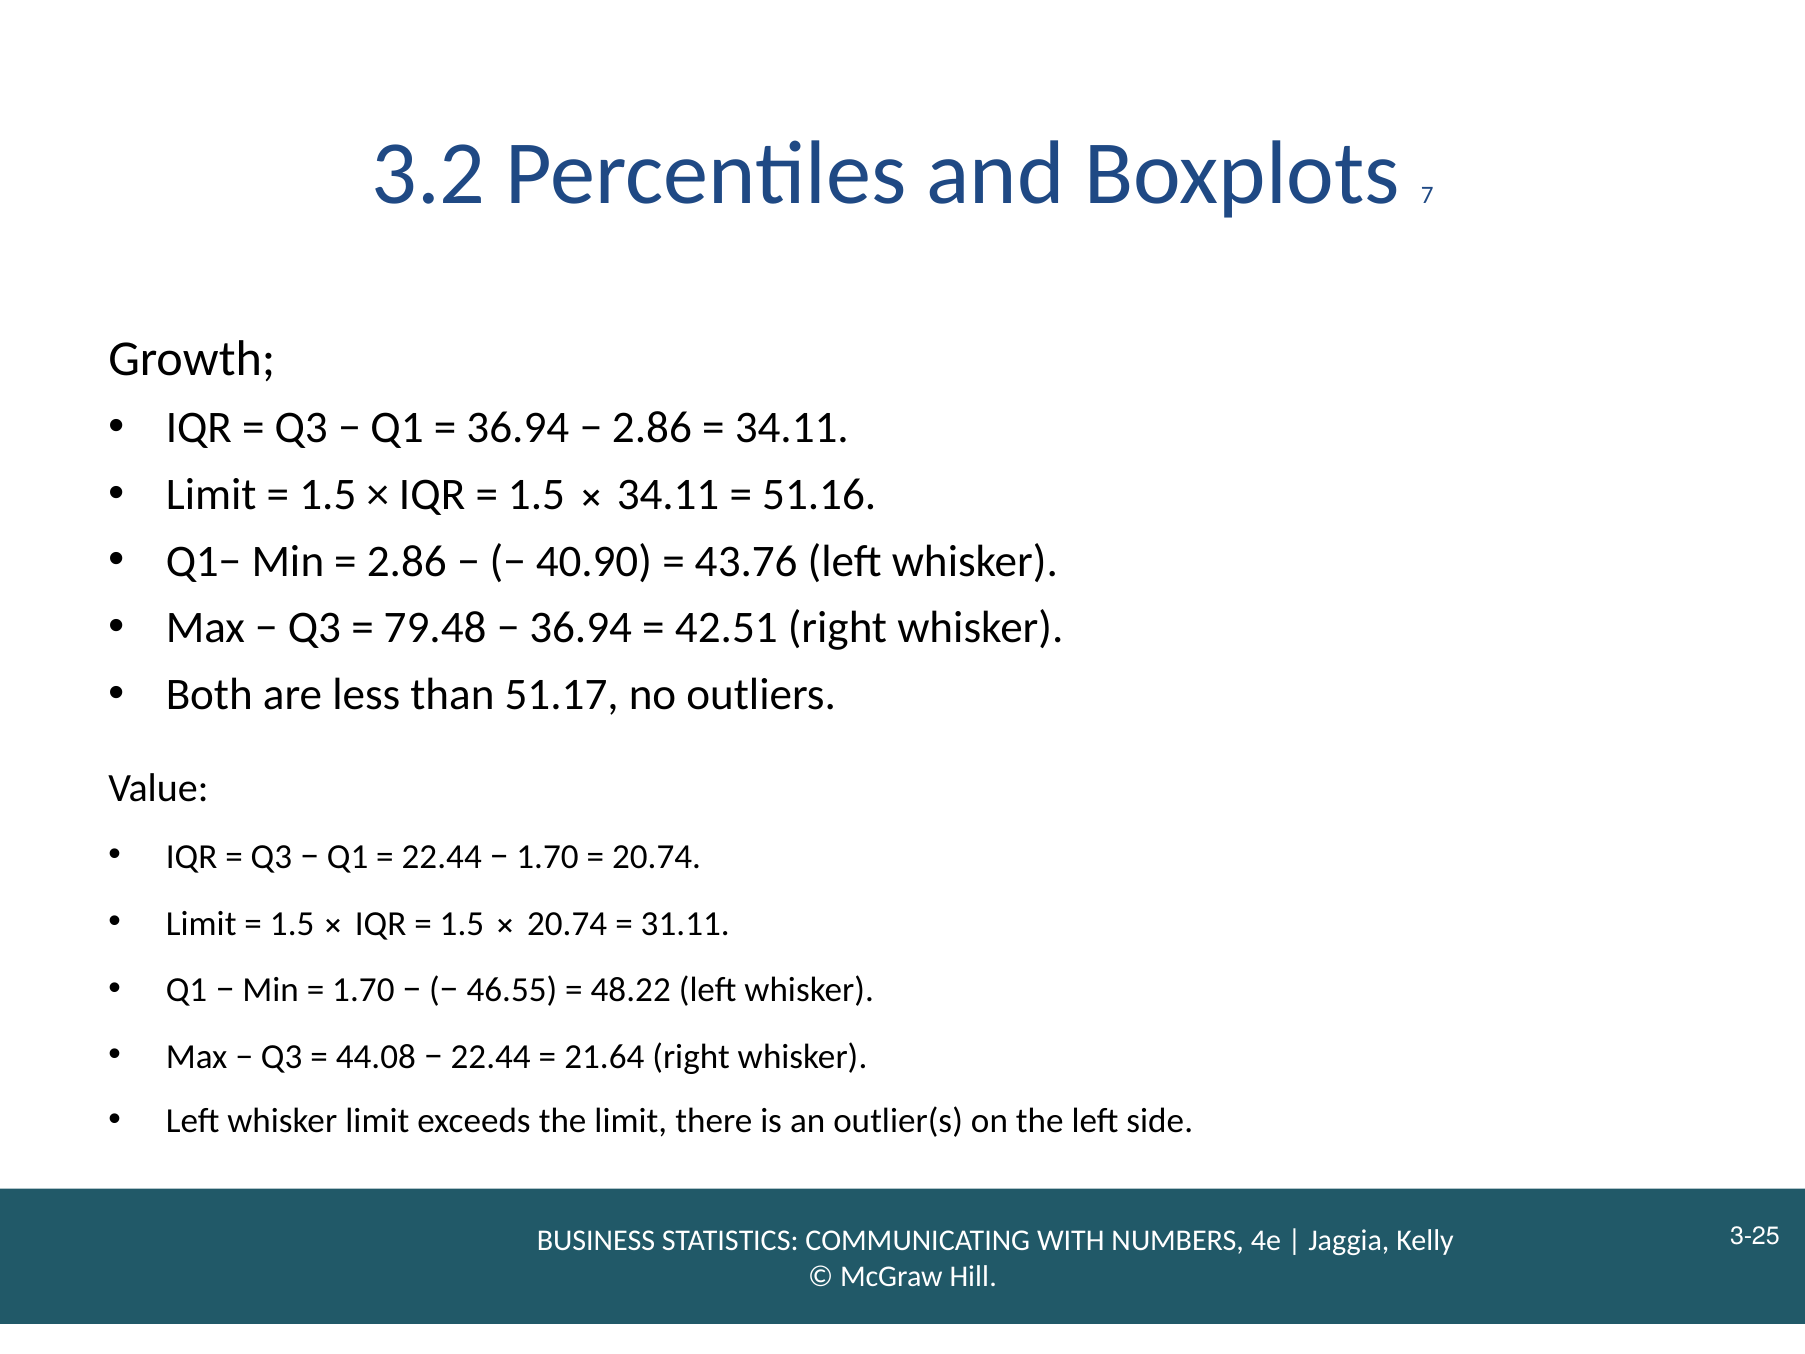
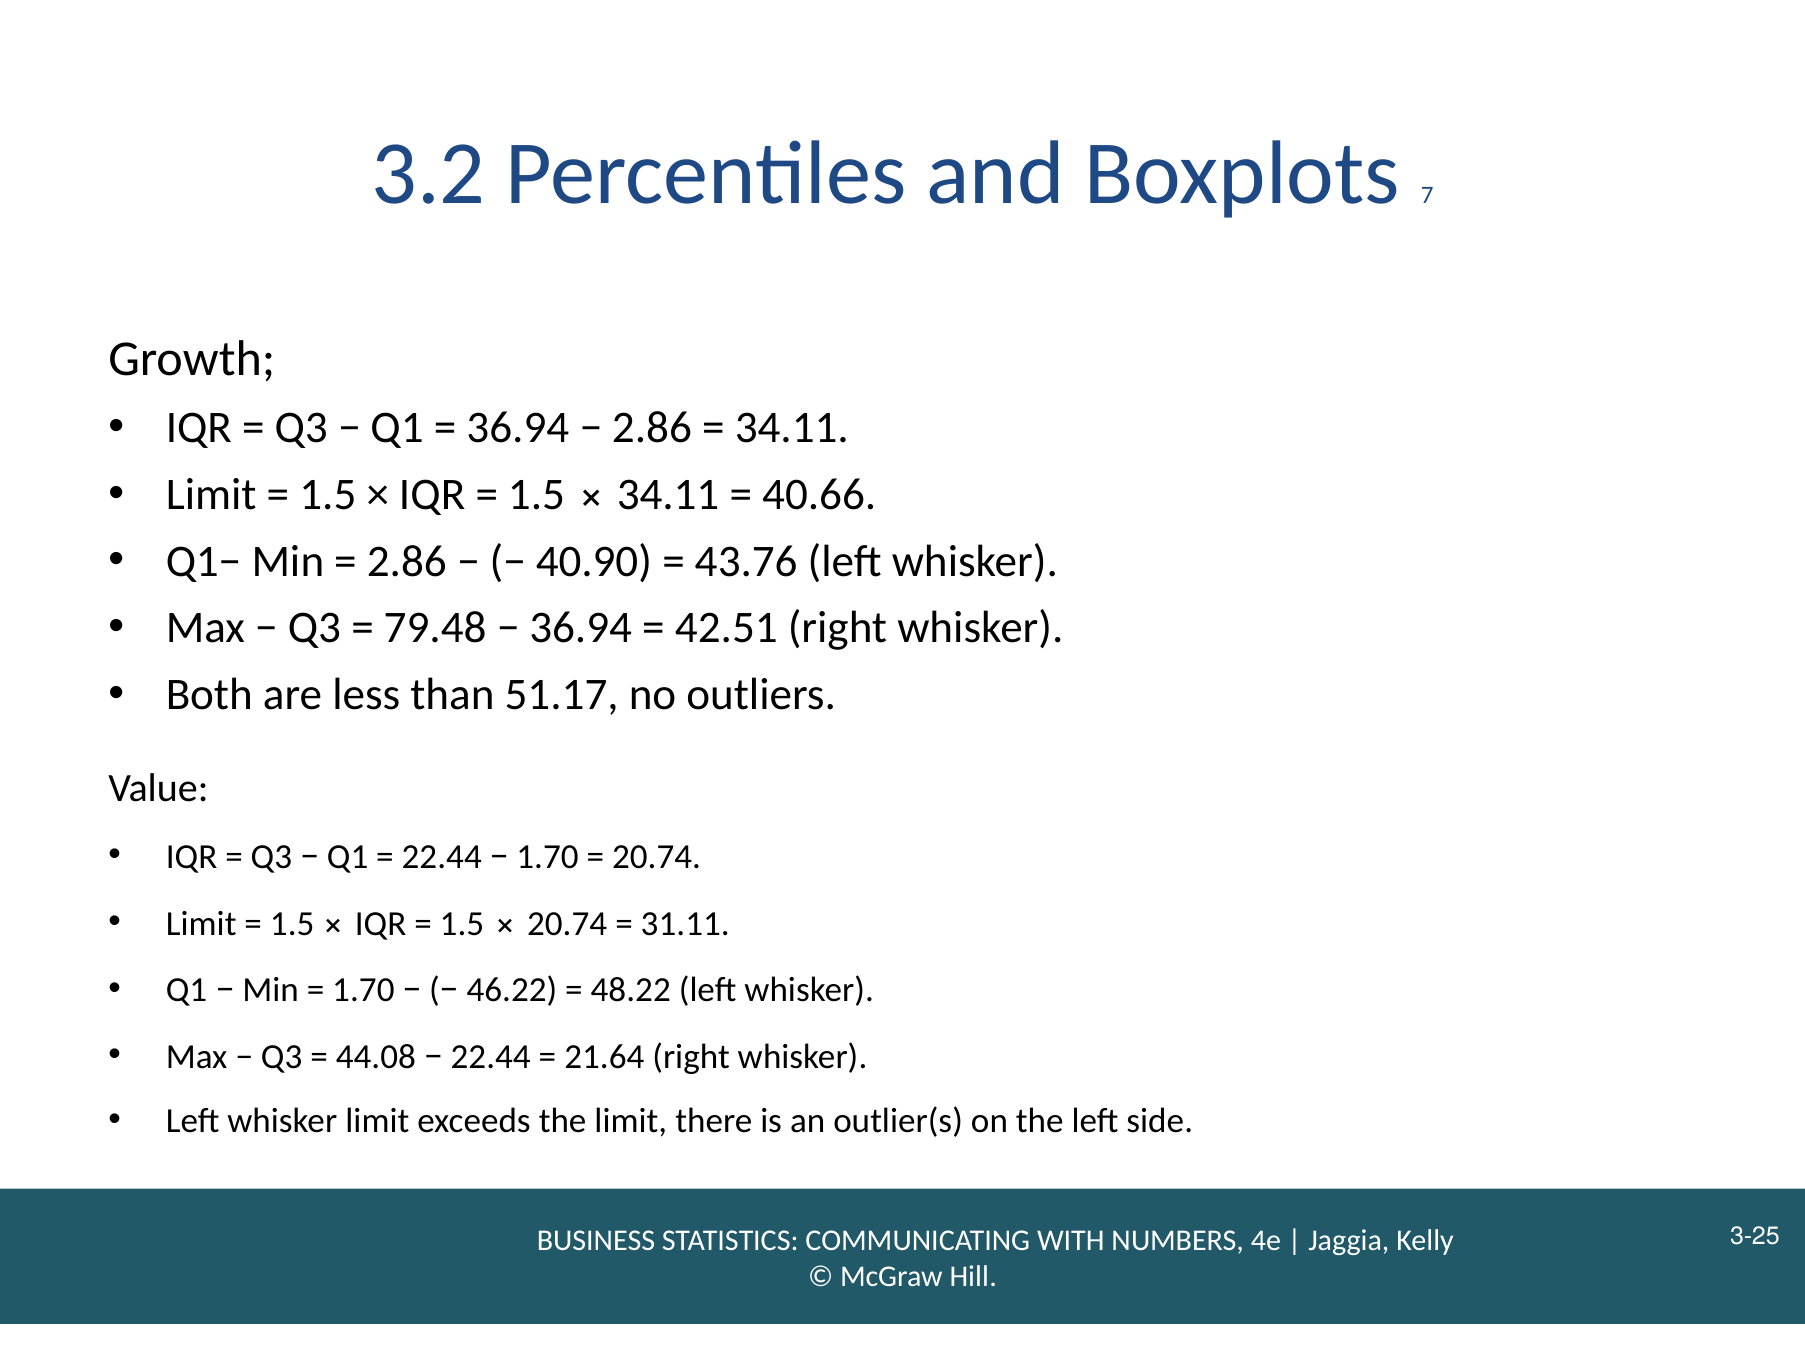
51.16: 51.16 -> 40.66 (819, 495)
46.55: 46.55 -> 46.22 (512, 990)
